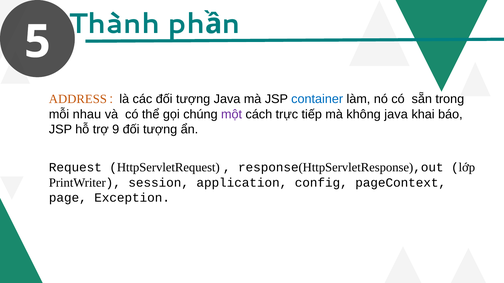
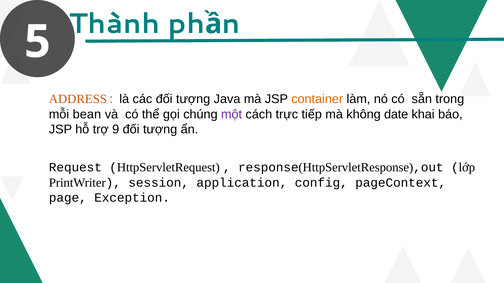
container colour: blue -> orange (317, 99)
nhau: nhau -> bean (87, 114)
không java: java -> date (396, 114)
